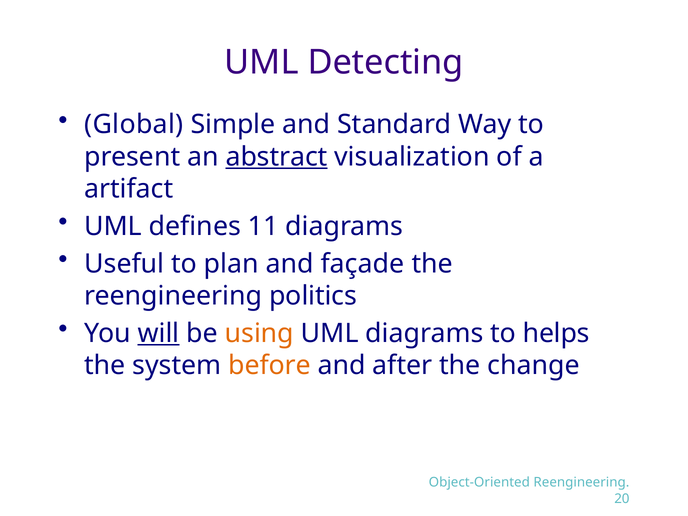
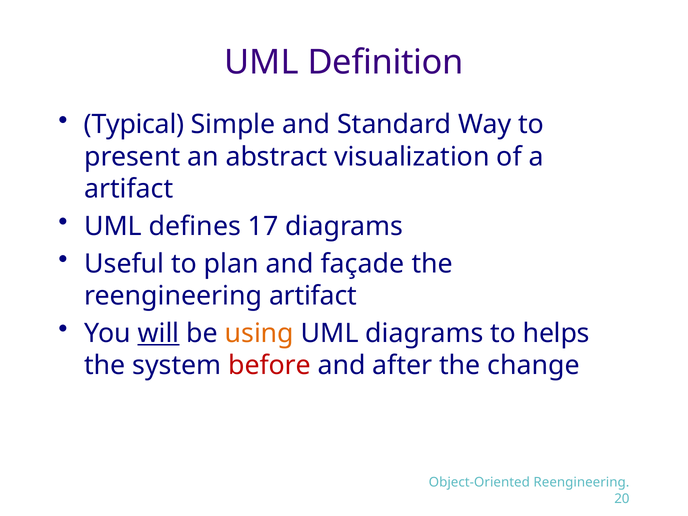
Detecting: Detecting -> Definition (386, 63)
Global: Global -> Typical (134, 125)
abstract underline: present -> none (277, 157)
11: 11 -> 17 (263, 226)
reengineering politics: politics -> artifact (313, 296)
before colour: orange -> red (269, 366)
